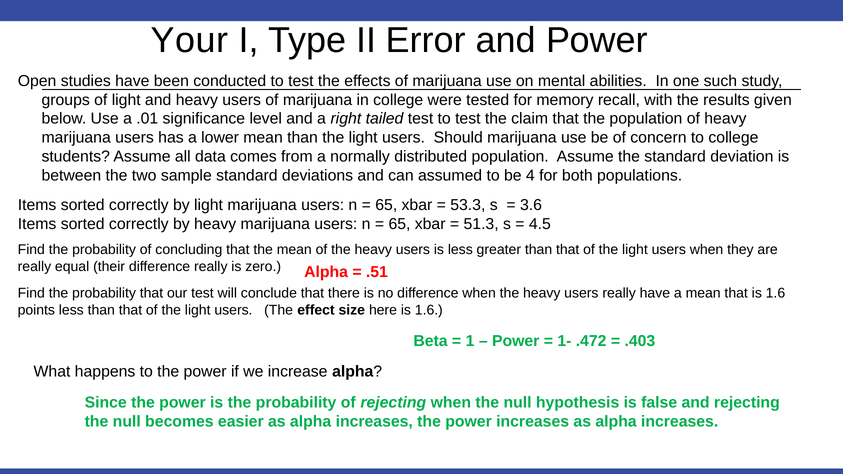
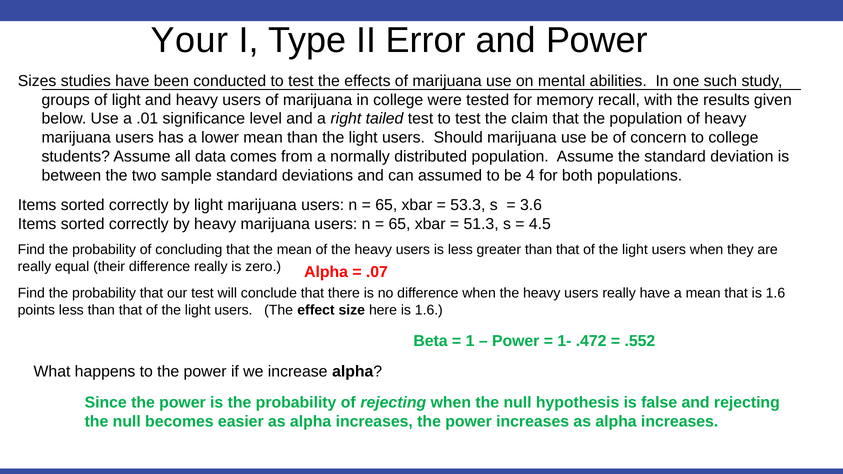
Open: Open -> Sizes (37, 81)
.51: .51 -> .07 (377, 272)
.403: .403 -> .552 (640, 341)
